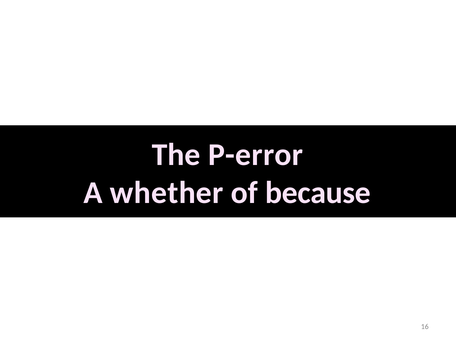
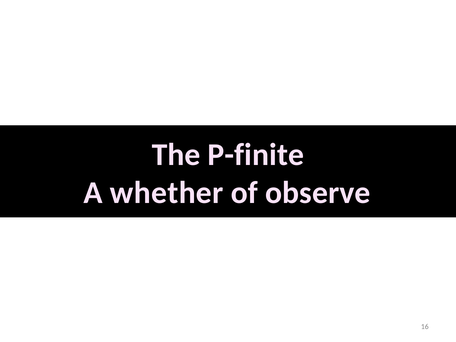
P-error: P-error -> P-finite (256, 155)
because: because -> observe (318, 193)
